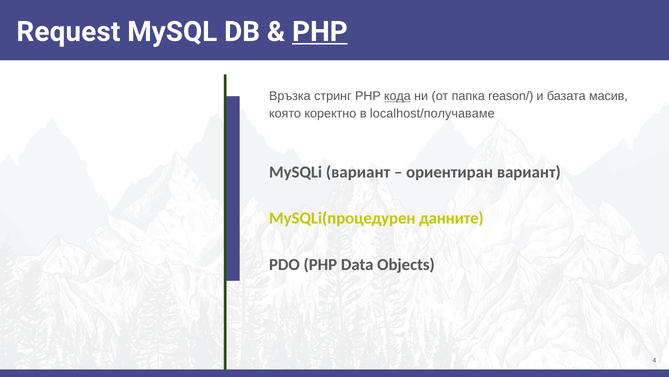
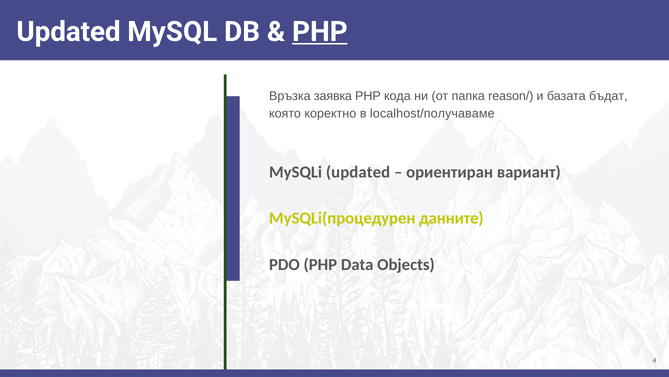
Request: Request -> Updated (68, 32)
стринг: стринг -> заявка (333, 96)
кода underline: present -> none (397, 96)
масив: масив -> бъдат (608, 96)
MySQLi вариант: вариант -> updated (358, 172)
